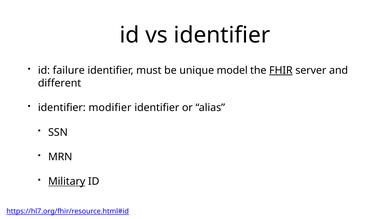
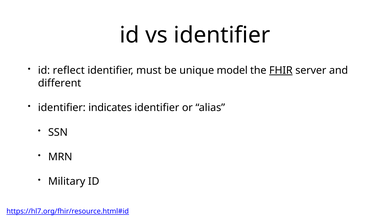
failure: failure -> reflect (69, 71)
modifier: modifier -> indicates (110, 108)
Military underline: present -> none (67, 182)
